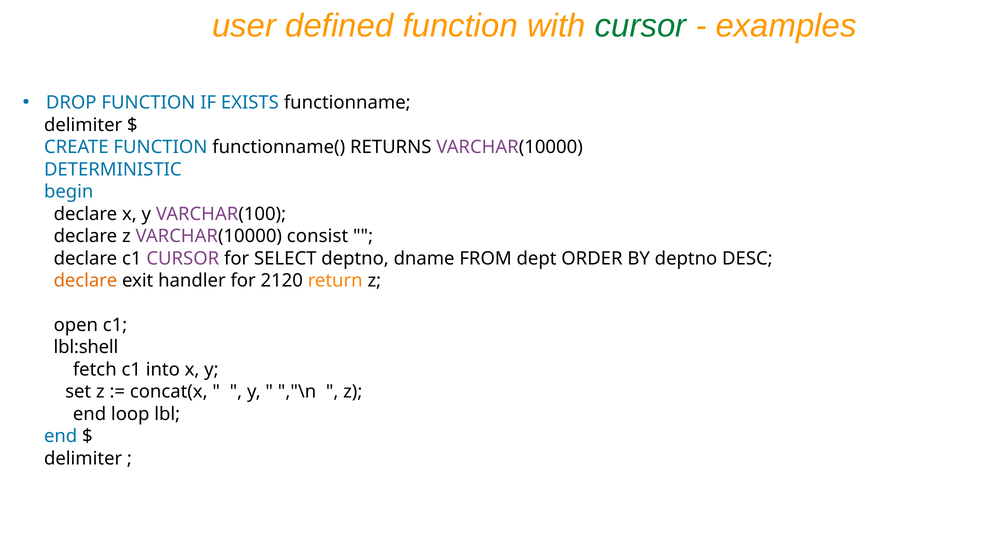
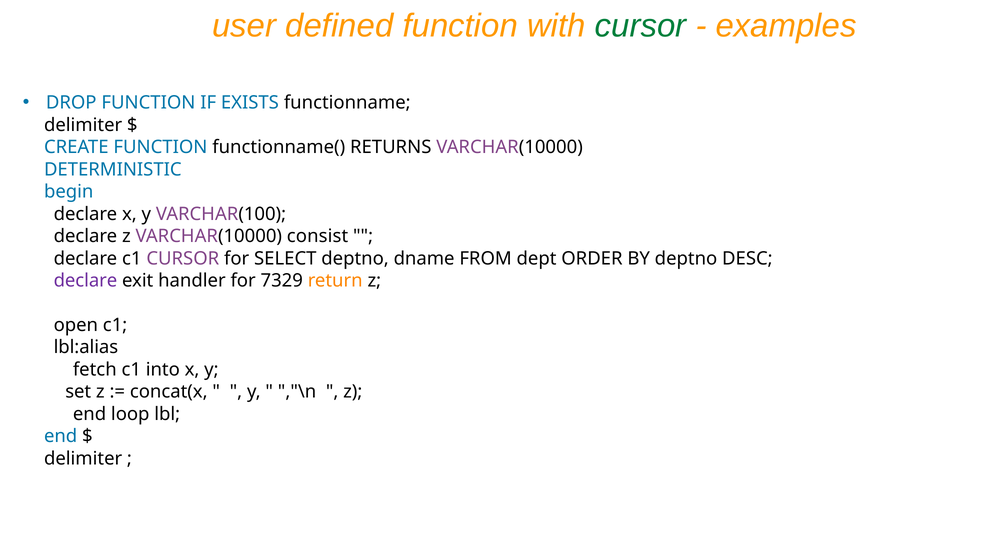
declare colour: orange -> purple (85, 281)
2120: 2120 -> 7329 (282, 281)
lbl:shell: lbl:shell -> lbl:alias (86, 347)
